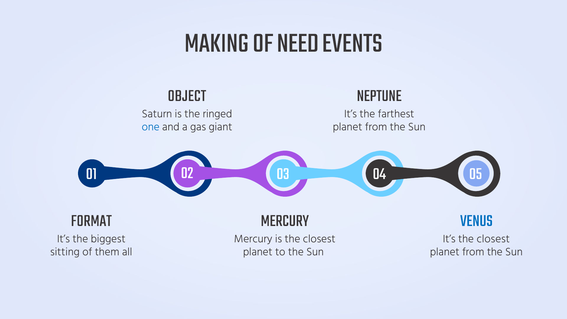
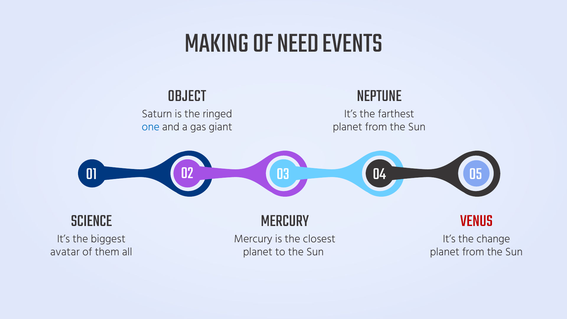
FORMAT: FORMAT -> SCIENCE (91, 220)
VENUS colour: blue -> red (476, 220)
It’s the closest: closest -> change (493, 239)
sitting: sitting -> avatar (65, 252)
